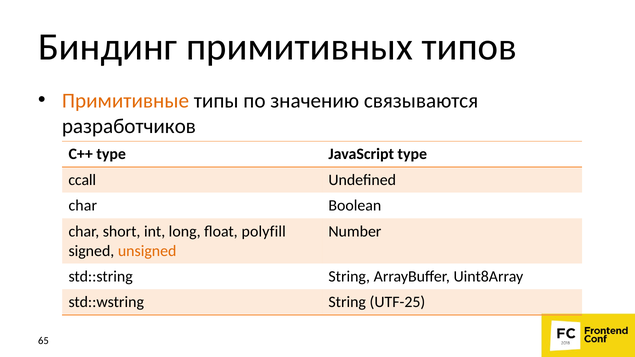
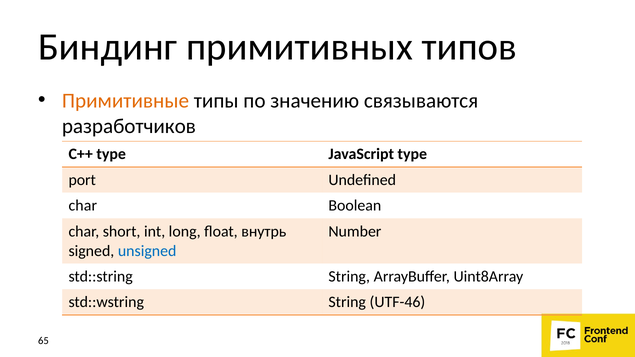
ccall: ccall -> port (82, 180)
polyfill: polyfill -> внутрь (264, 232)
unsigned colour: orange -> blue (147, 251)
UTF-25: UTF-25 -> UTF-46 (397, 302)
